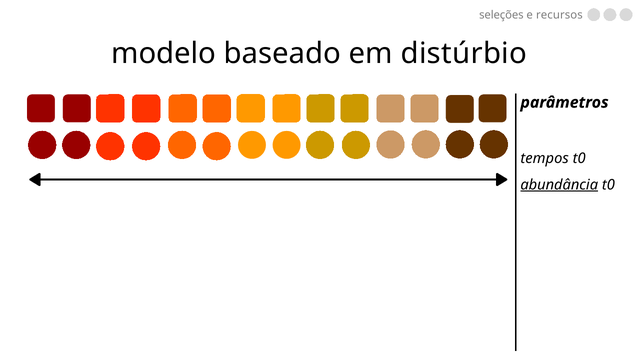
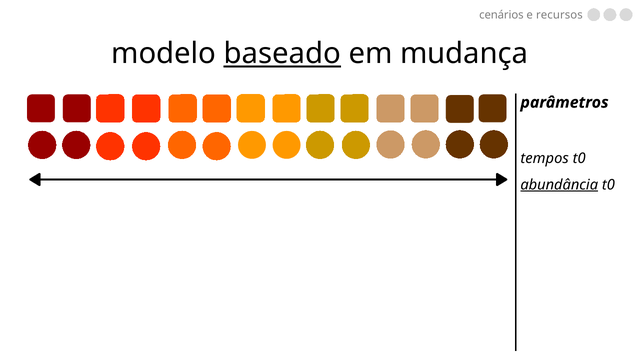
seleções: seleções -> cenários (501, 15)
baseado underline: none -> present (282, 54)
distúrbio: distúrbio -> mudança (464, 54)
